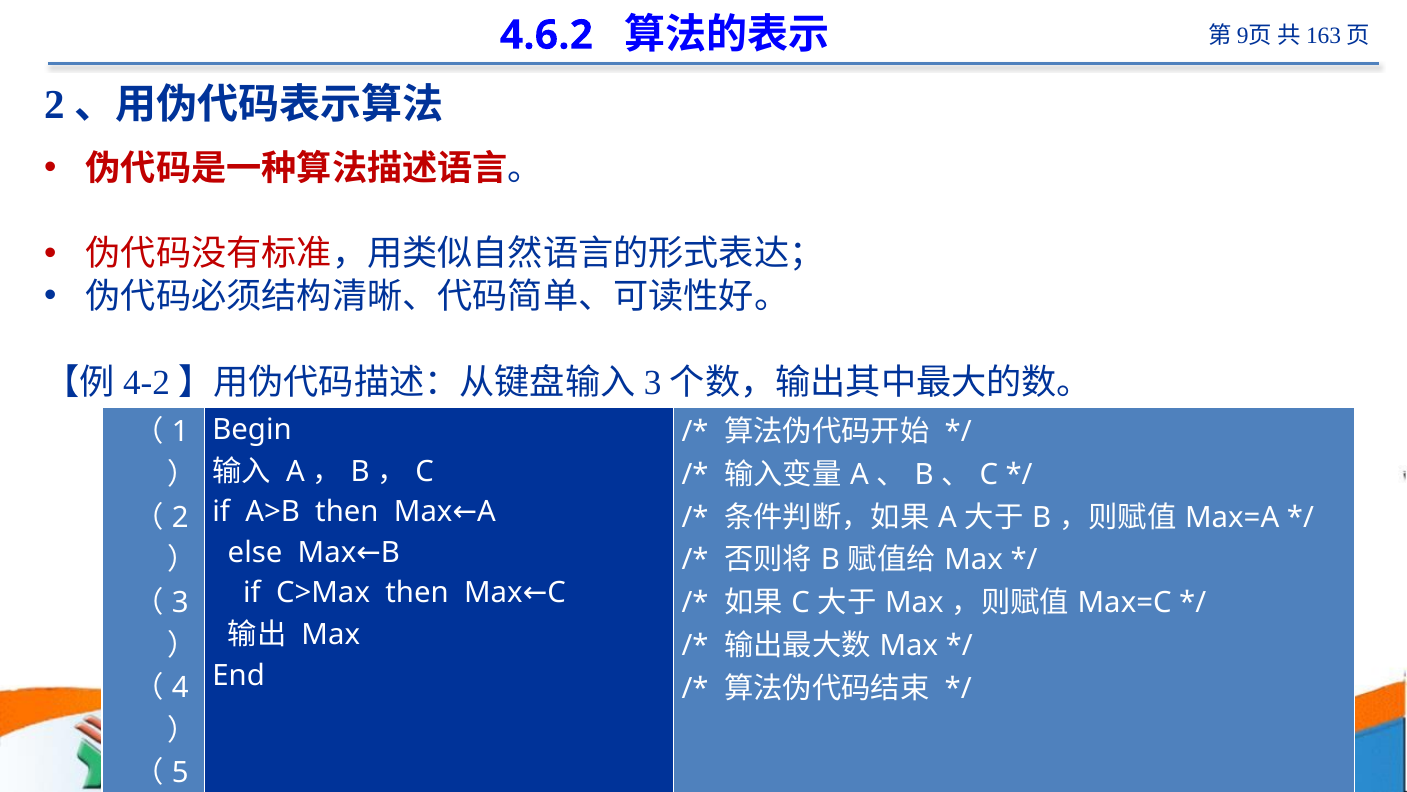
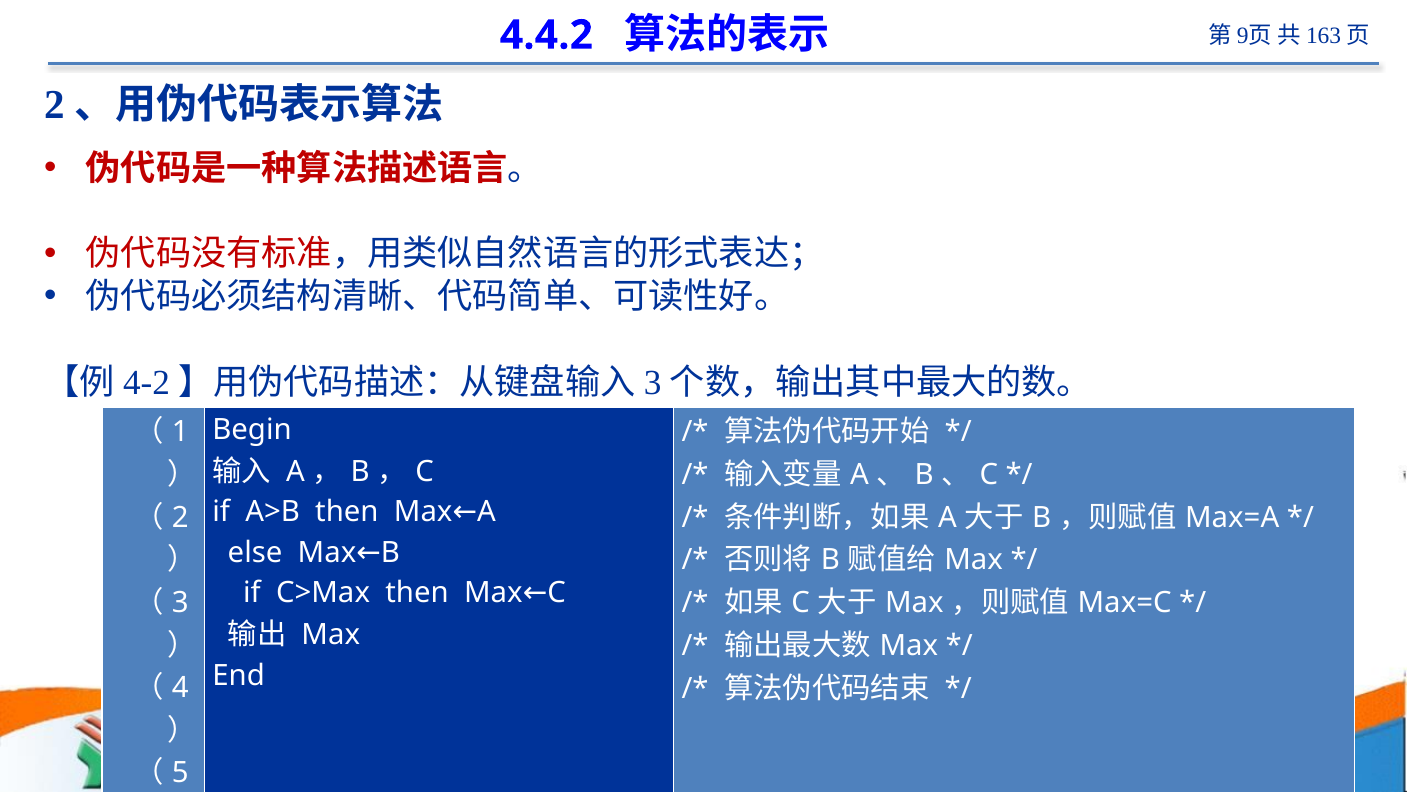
4.6.2: 4.6.2 -> 4.4.2 (546, 35)
